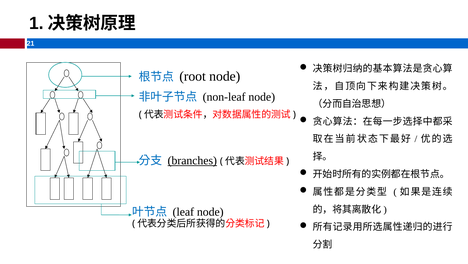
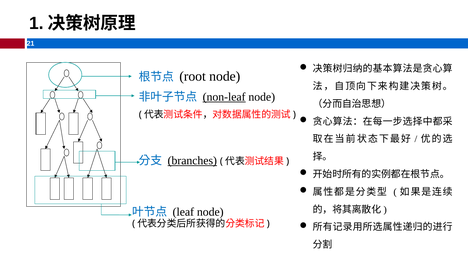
non-leaf underline: none -> present (224, 97)
